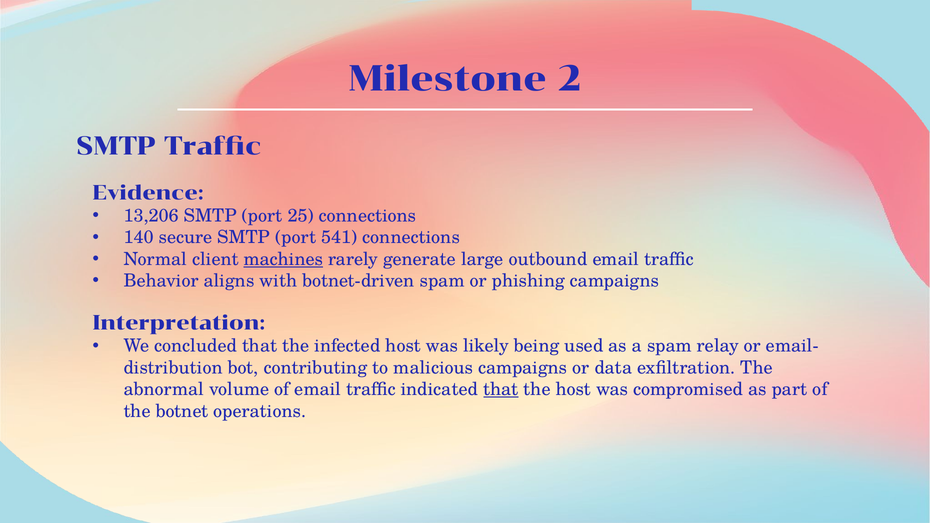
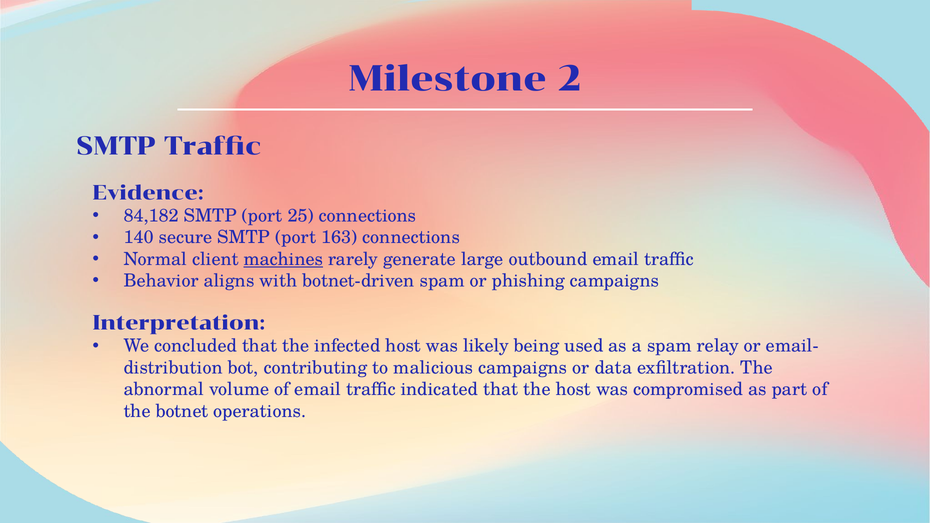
13,206: 13,206 -> 84,182 (151, 216)
541: 541 -> 163 (339, 238)
that underline: present -> none (501, 390)
